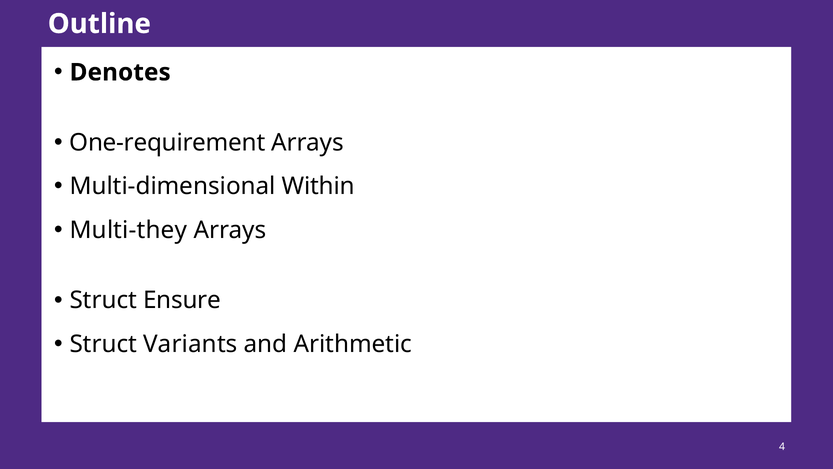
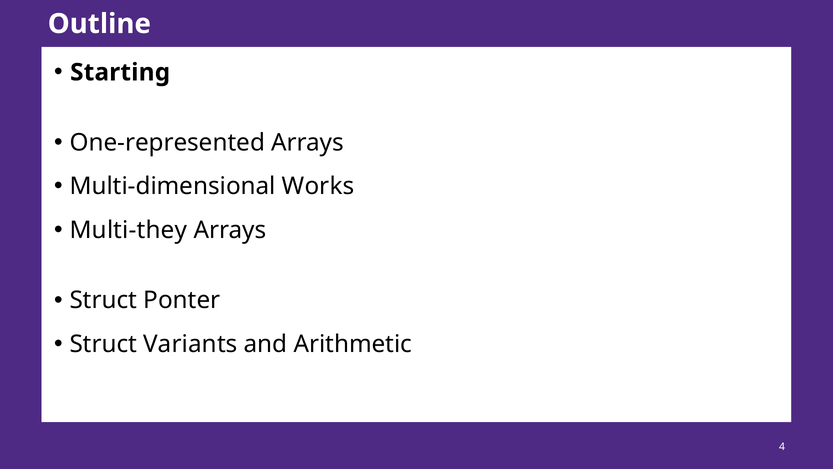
Denotes: Denotes -> Starting (120, 72)
One-requirement: One-requirement -> One-represented (167, 143)
Within: Within -> Works (318, 186)
Ensure: Ensure -> Ponter (182, 300)
